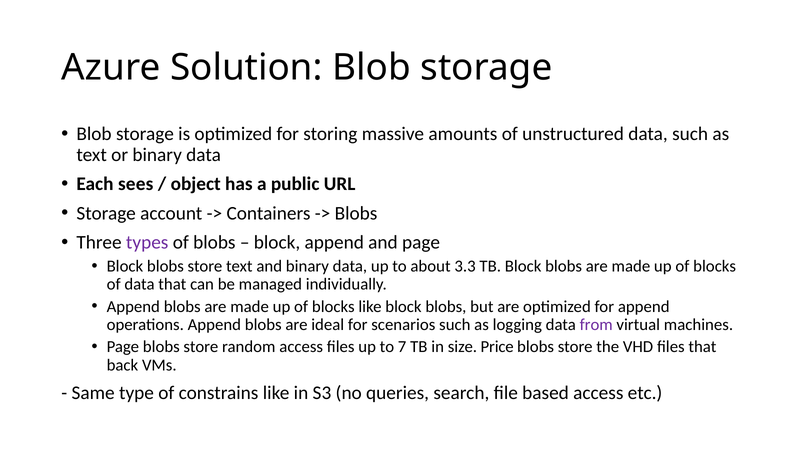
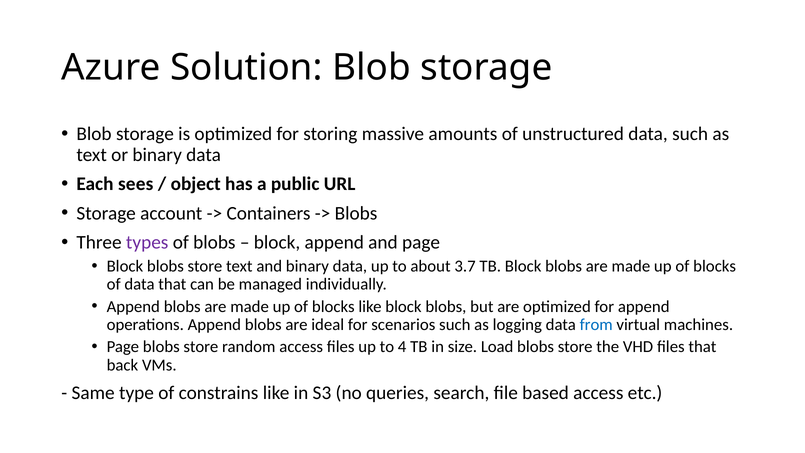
3.3: 3.3 -> 3.7 (465, 266)
from colour: purple -> blue (596, 325)
7: 7 -> 4 (402, 347)
Price: Price -> Load (497, 347)
